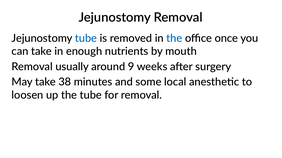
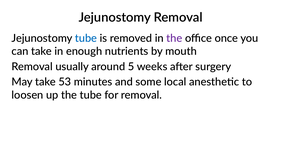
the colour: blue -> purple (174, 38)
9: 9 -> 5 (131, 67)
38: 38 -> 53 (65, 82)
